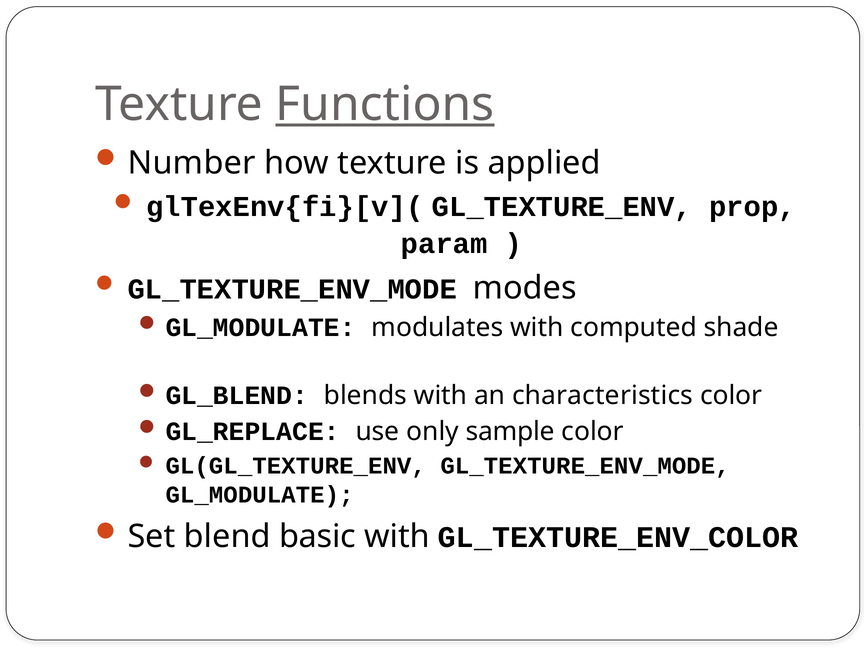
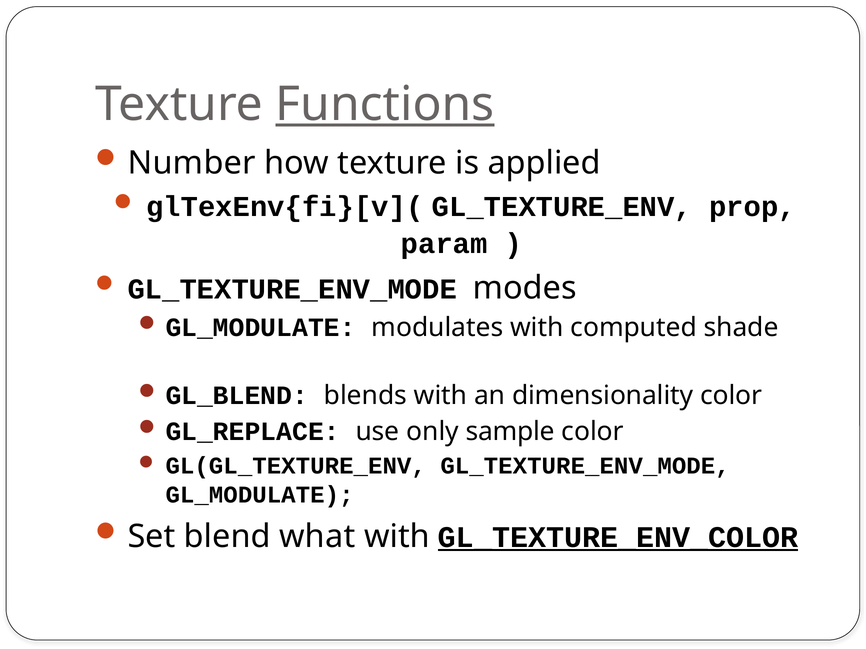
characteristics: characteristics -> dimensionality (603, 396)
basic: basic -> what (317, 537)
GL_TEXTURE_ENV_COLOR underline: none -> present (618, 538)
